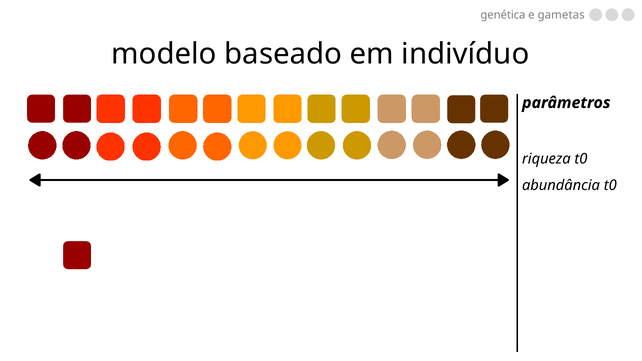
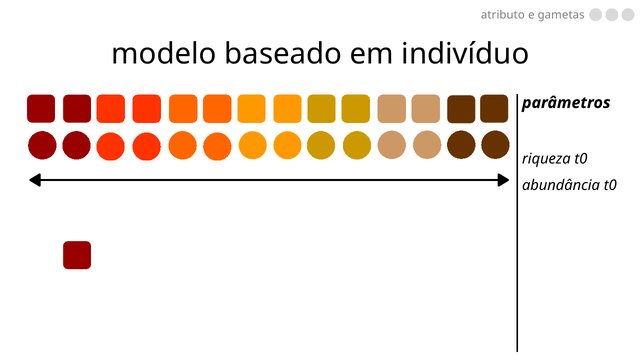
genética: genética -> atributo (503, 15)
